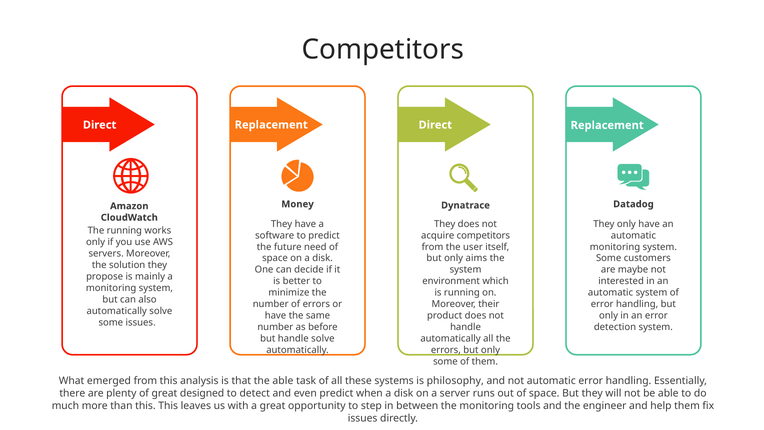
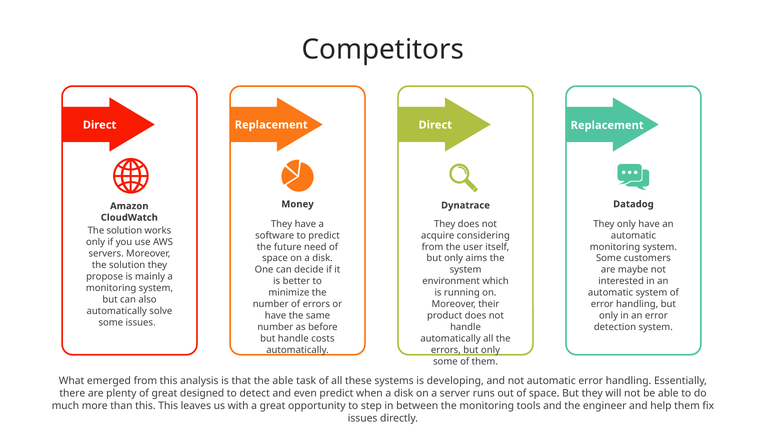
running: running -> solution (124, 231)
acquire competitors: competitors -> considering (483, 235)
handle solve: solve -> costs (323, 338)
philosophy: philosophy -> developing (455, 381)
